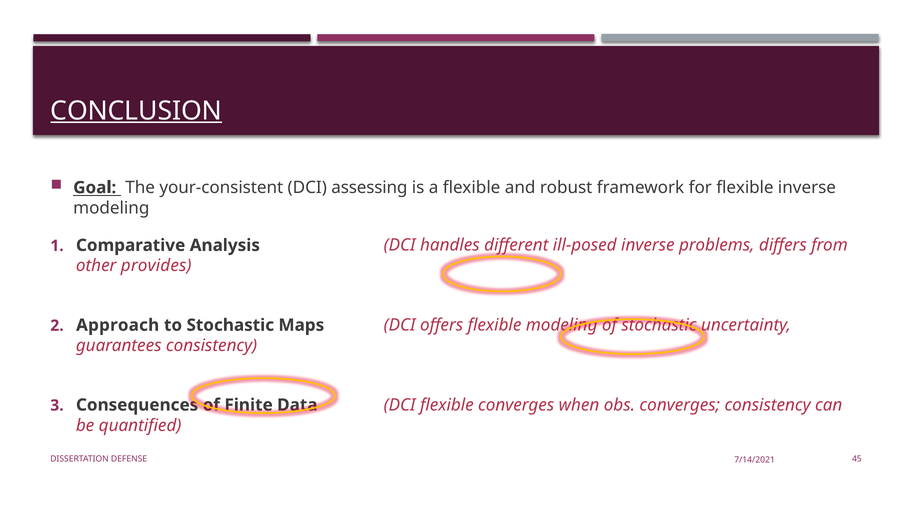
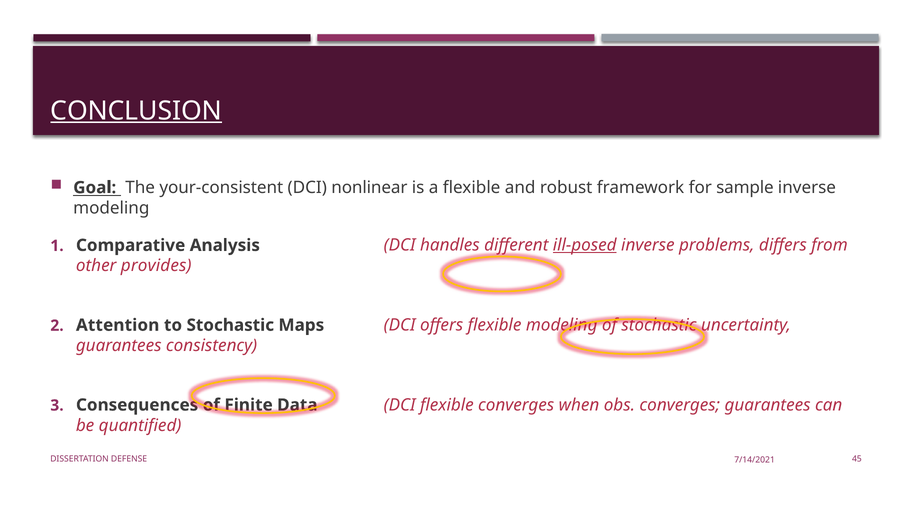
assessing: assessing -> nonlinear (369, 188)
for flexible: flexible -> sample (745, 188)
ill-posed underline: none -> present (585, 245)
Approach: Approach -> Attention (118, 325)
converges consistency: consistency -> guarantees (768, 405)
